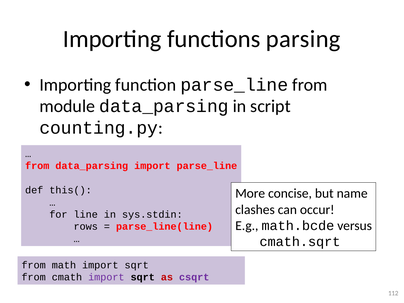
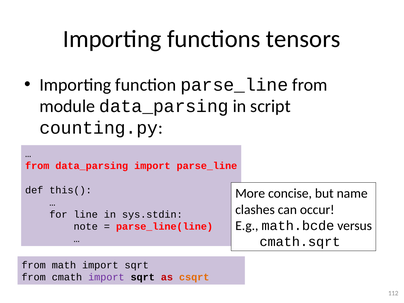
parsing: parsing -> tensors (303, 39)
rows: rows -> note (86, 227)
csqrt colour: purple -> orange (194, 277)
